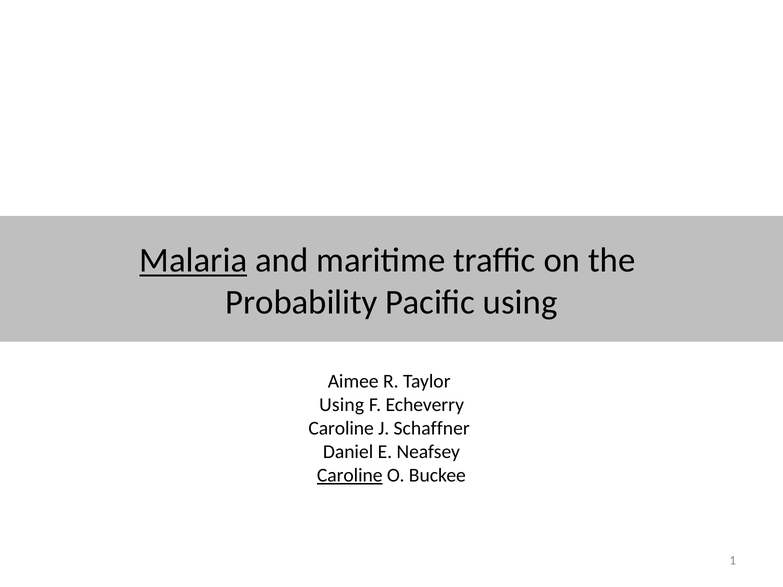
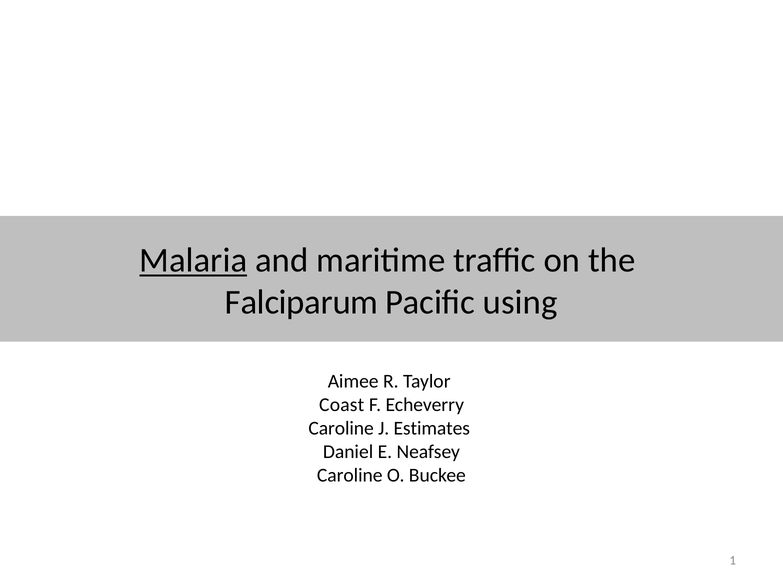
Probability: Probability -> Falciparum (302, 302)
Using: Using -> Coast (342, 405)
Schaffner: Schaffner -> Estimates (432, 429)
Caroline underline: present -> none (350, 476)
